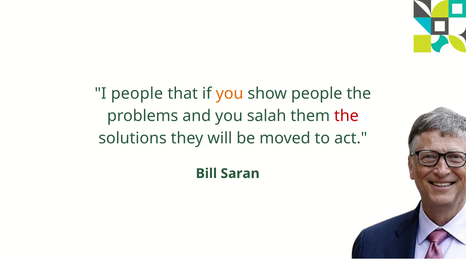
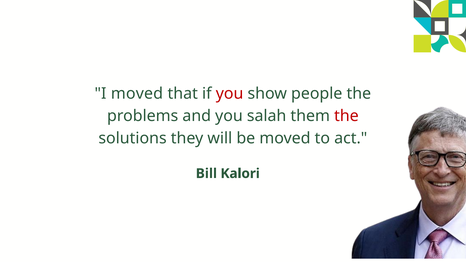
I people: people -> moved (137, 94)
you colour: orange -> red (230, 94)
Saran: Saran -> Kalori (240, 174)
